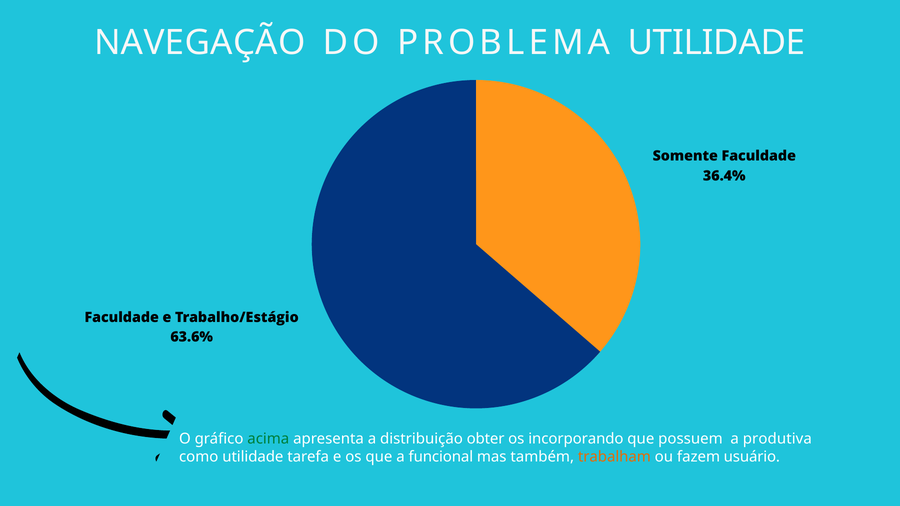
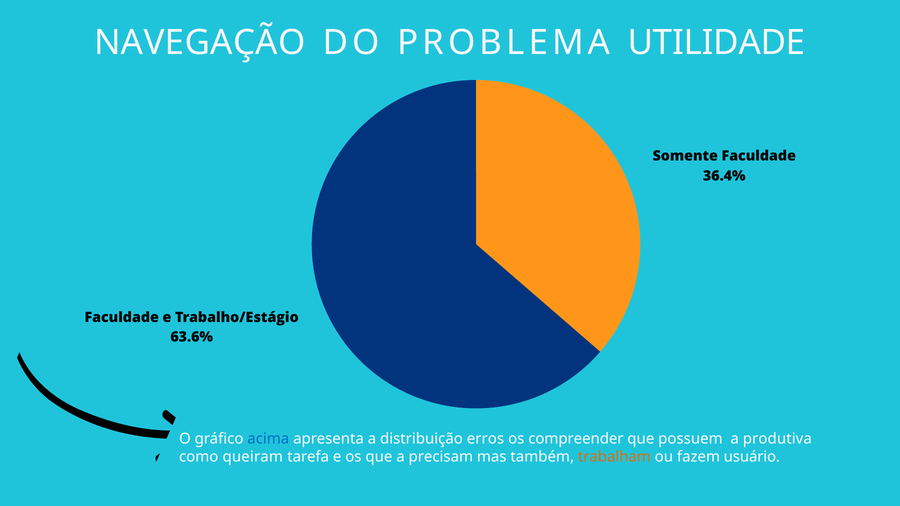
acima colour: green -> blue (268, 439)
obter: obter -> erros (485, 439)
incorporando: incorporando -> compreender (576, 439)
como utilidade: utilidade -> queiram (253, 457)
funcional: funcional -> precisam (441, 457)
